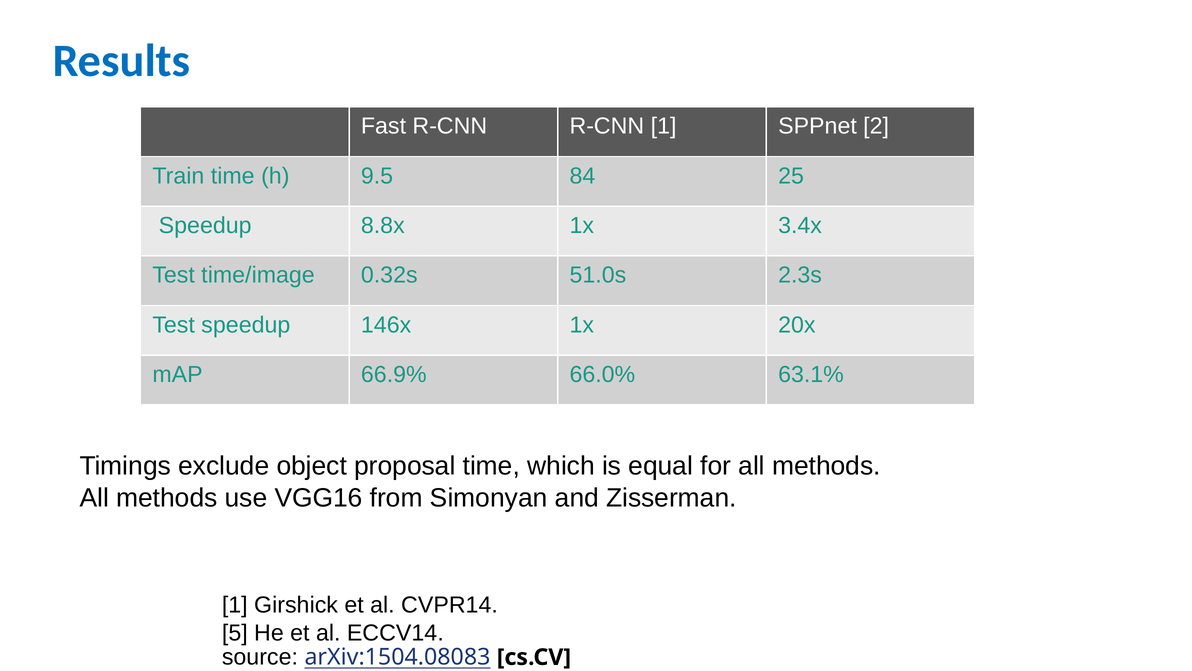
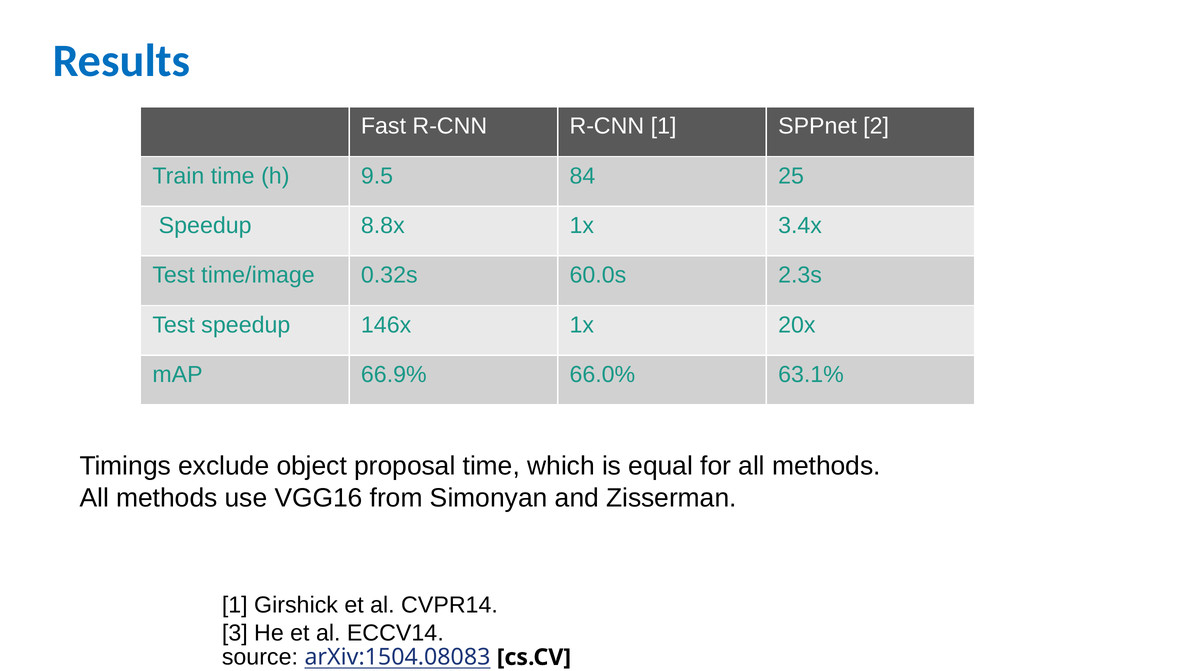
51.0s: 51.0s -> 60.0s (598, 275)
5: 5 -> 3 (235, 632)
